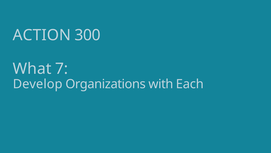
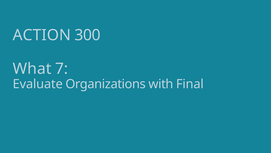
Develop: Develop -> Evaluate (38, 84)
Each: Each -> Final (190, 84)
